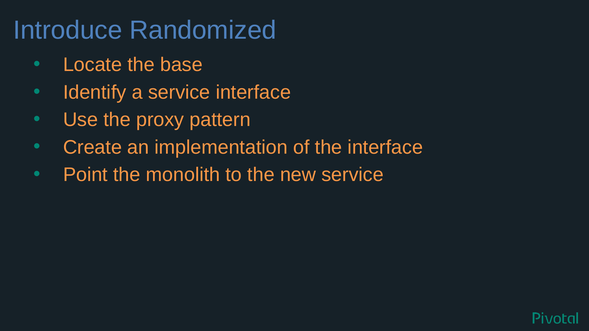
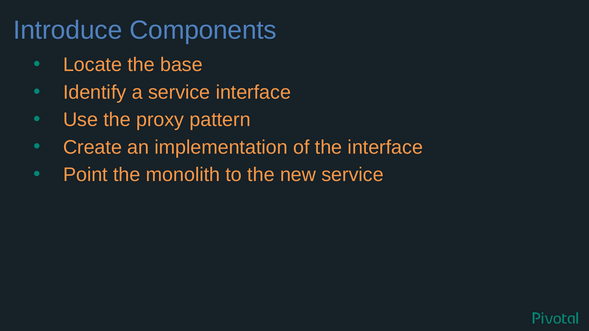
Randomized: Randomized -> Components (203, 30)
